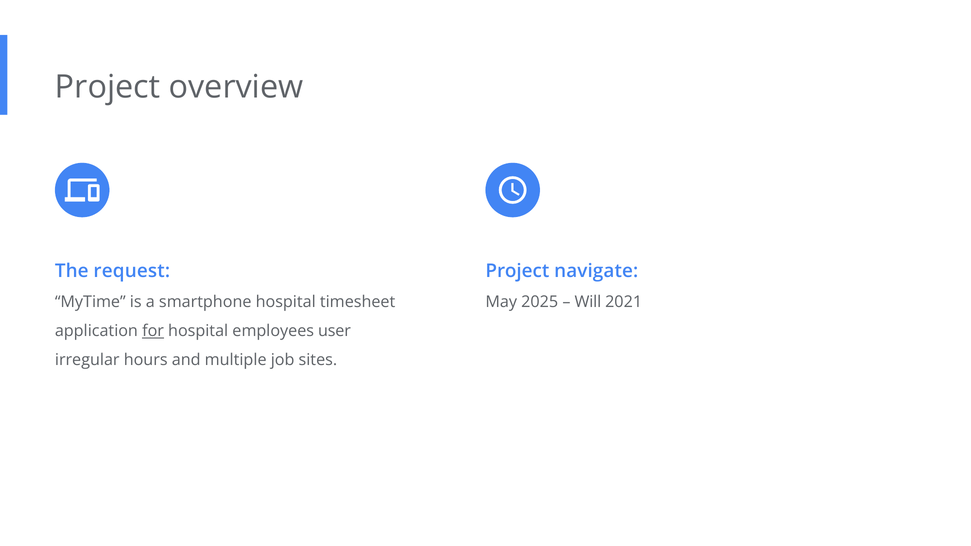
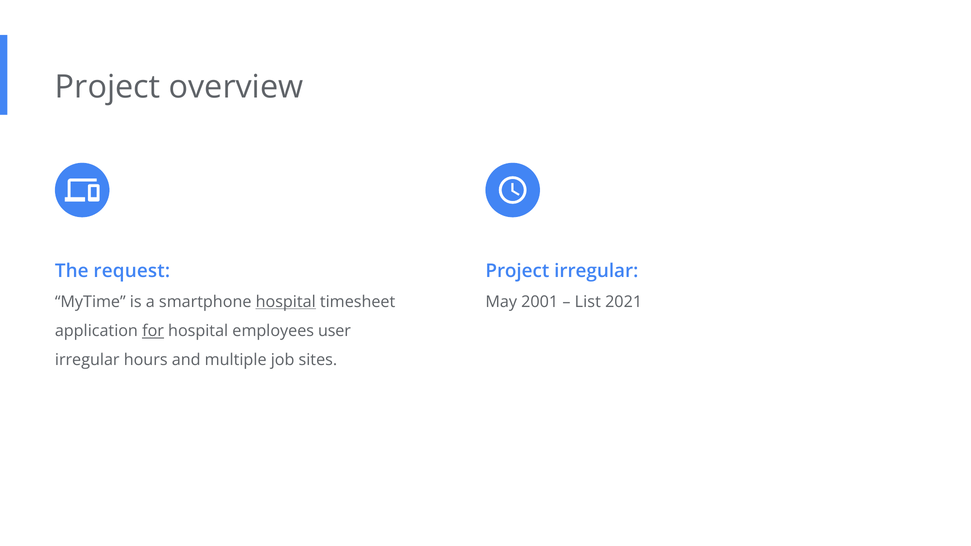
Project navigate: navigate -> irregular (596, 271)
hospital underline: none -> present (286, 302)
2025: 2025 -> 2001 (540, 302)
Will: Will -> List (588, 302)
